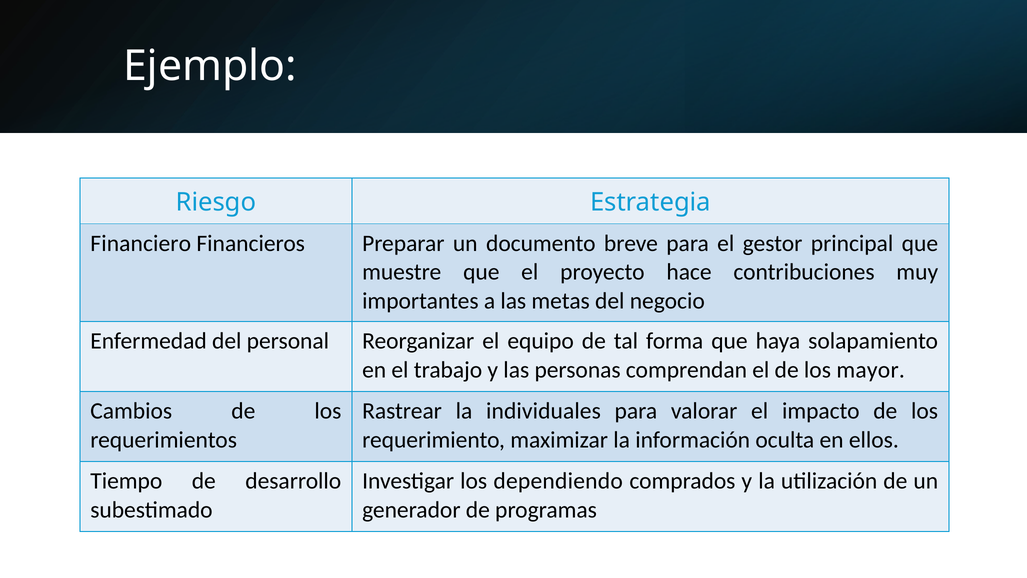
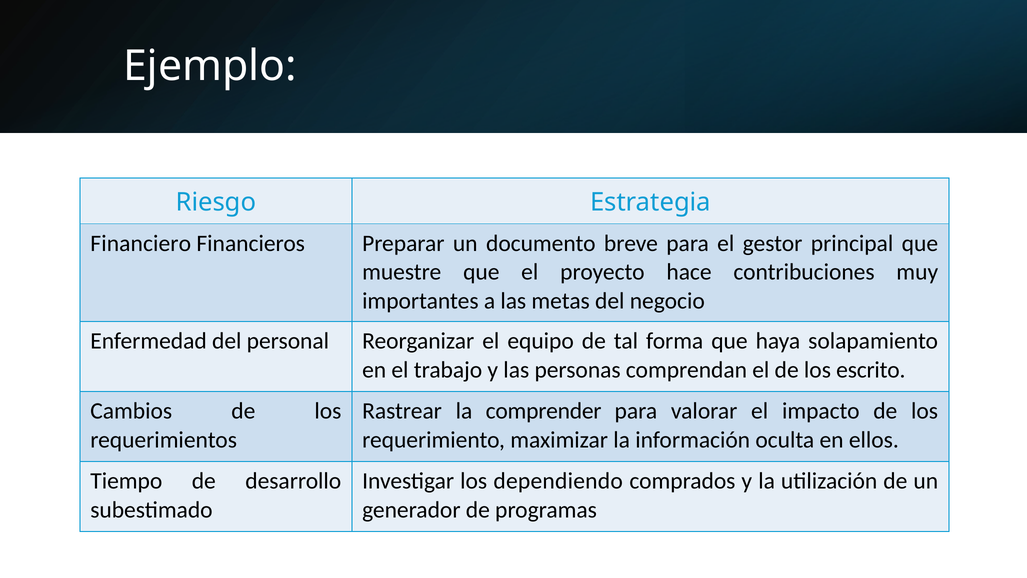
mayor: mayor -> escrito (871, 370)
individuales: individuales -> comprender (544, 411)
